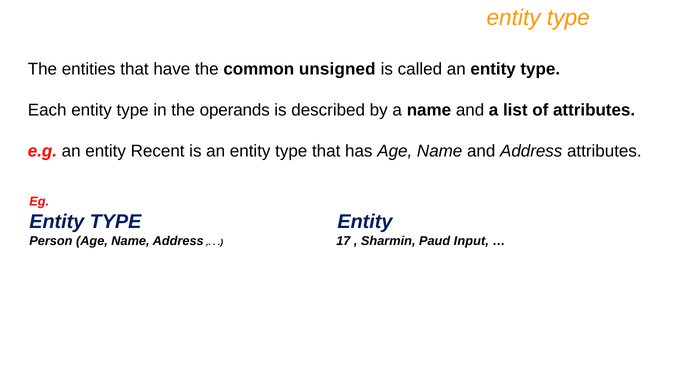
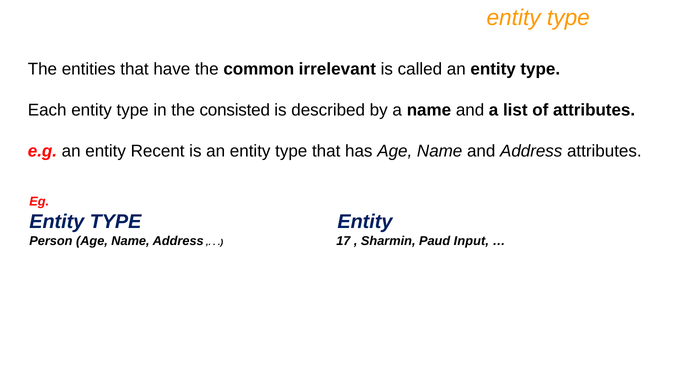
unsigned: unsigned -> irrelevant (337, 69)
operands: operands -> consisted (235, 110)
